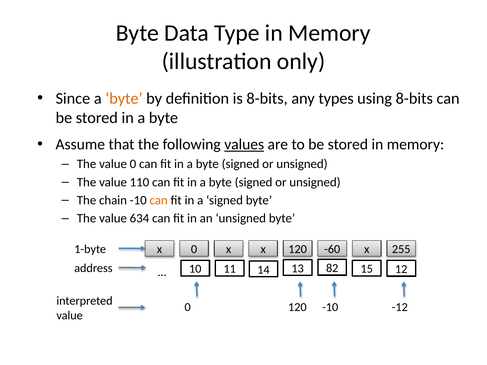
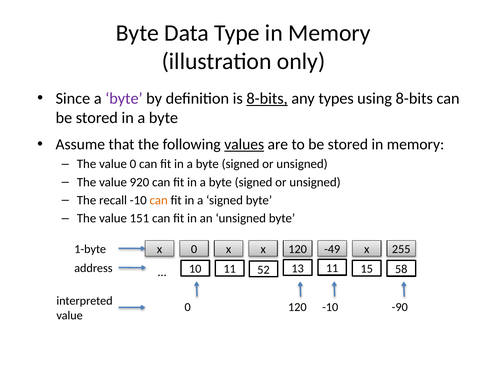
byte colour: orange -> purple (124, 99)
8-bits underline: none -> present (267, 99)
110: 110 -> 920 (139, 182)
chain: chain -> recall (113, 200)
634: 634 -> 151 (139, 219)
-60: -60 -> -49 (332, 249)
12: 12 -> 58 (401, 269)
14: 14 -> 52 (263, 270)
13 82: 82 -> 11 (332, 268)
-12: -12 -> -90 (400, 307)
